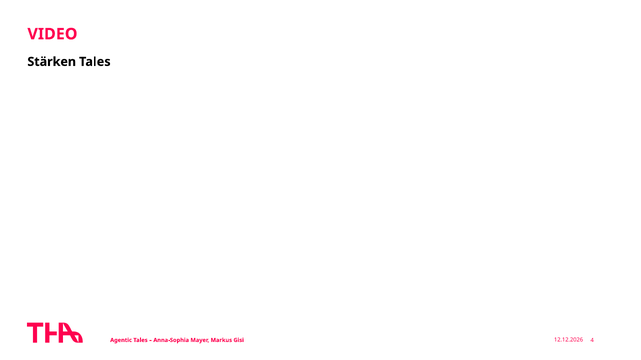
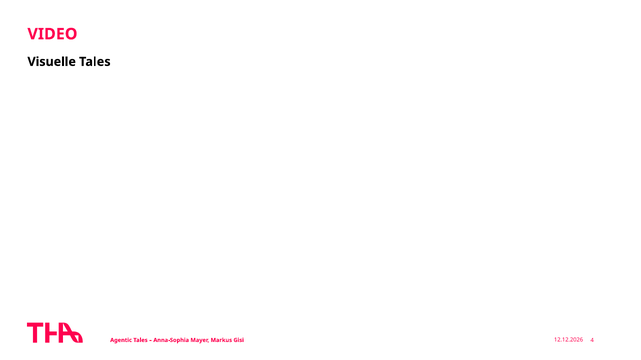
Stärken: Stärken -> Visuelle (52, 62)
